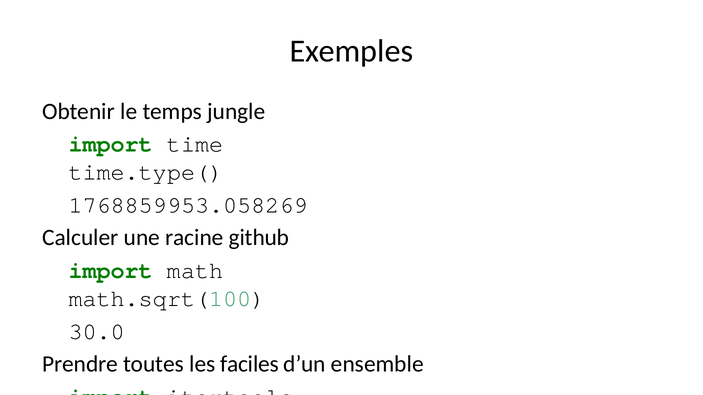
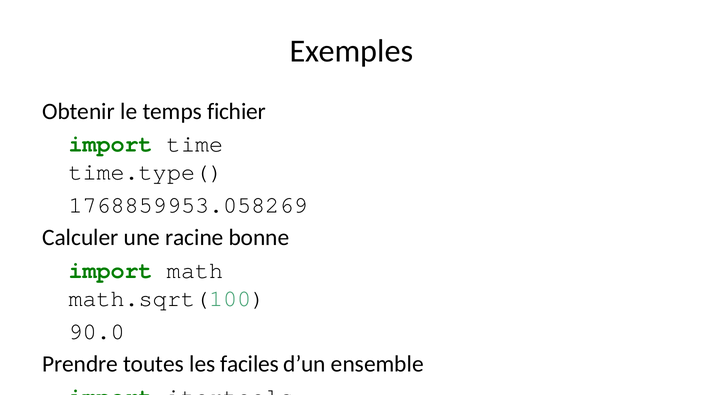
jungle: jungle -> fichier (236, 111)
github: github -> bonne (259, 238)
30.0: 30.0 -> 90.0 (97, 332)
